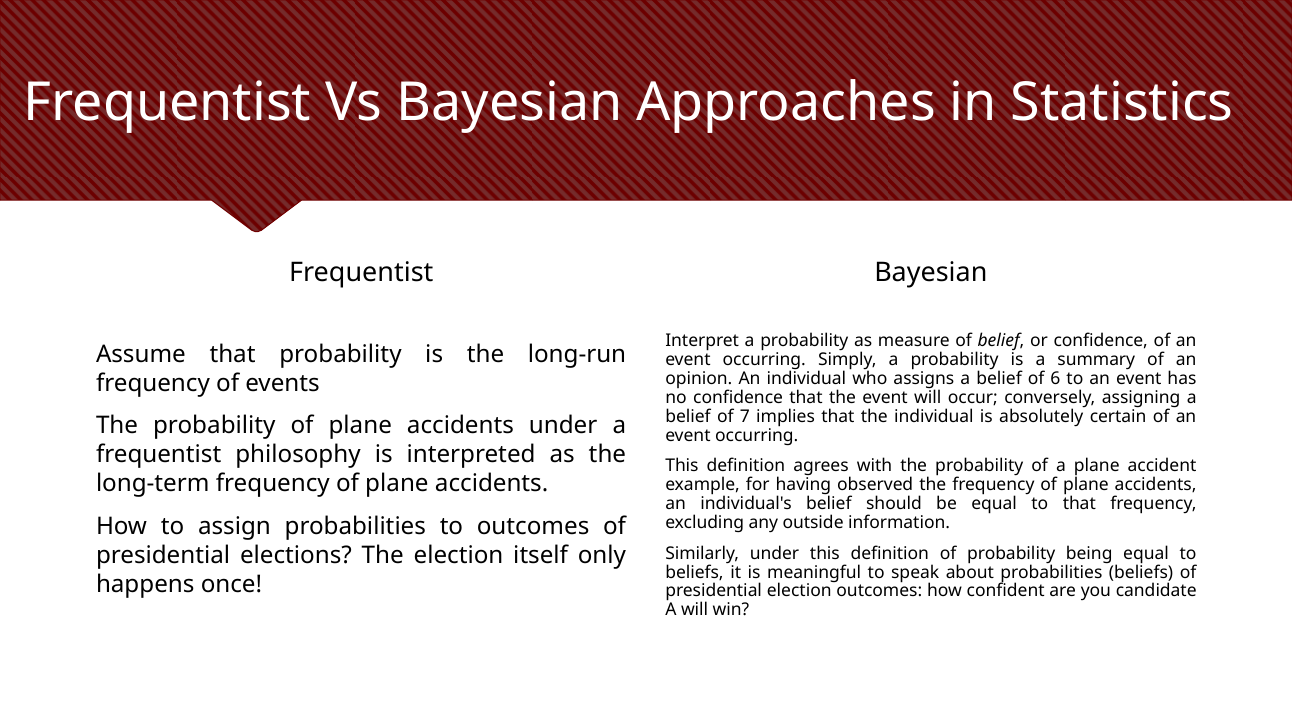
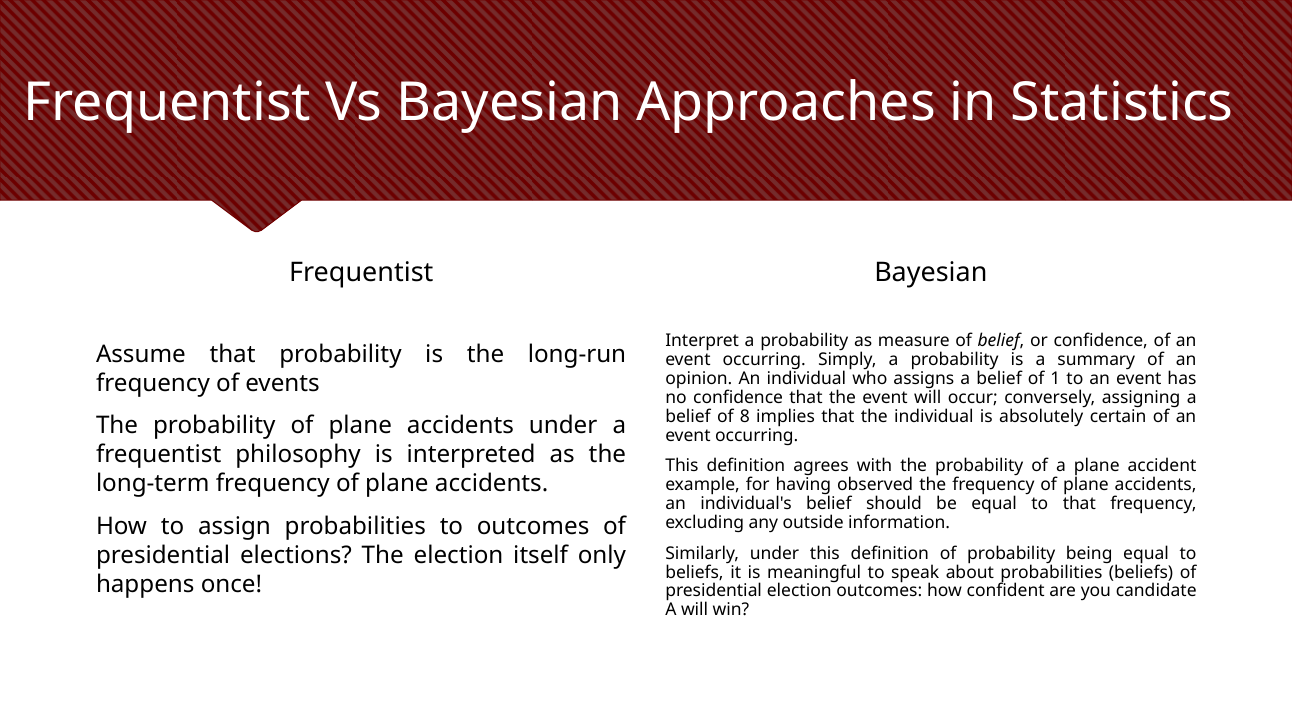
6: 6 -> 1 (1055, 379)
7: 7 -> 8 (745, 416)
